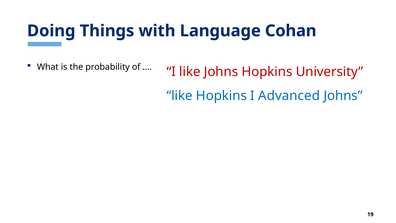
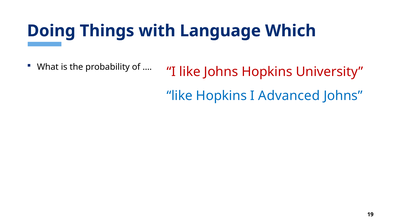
Cohan: Cohan -> Which (291, 31)
